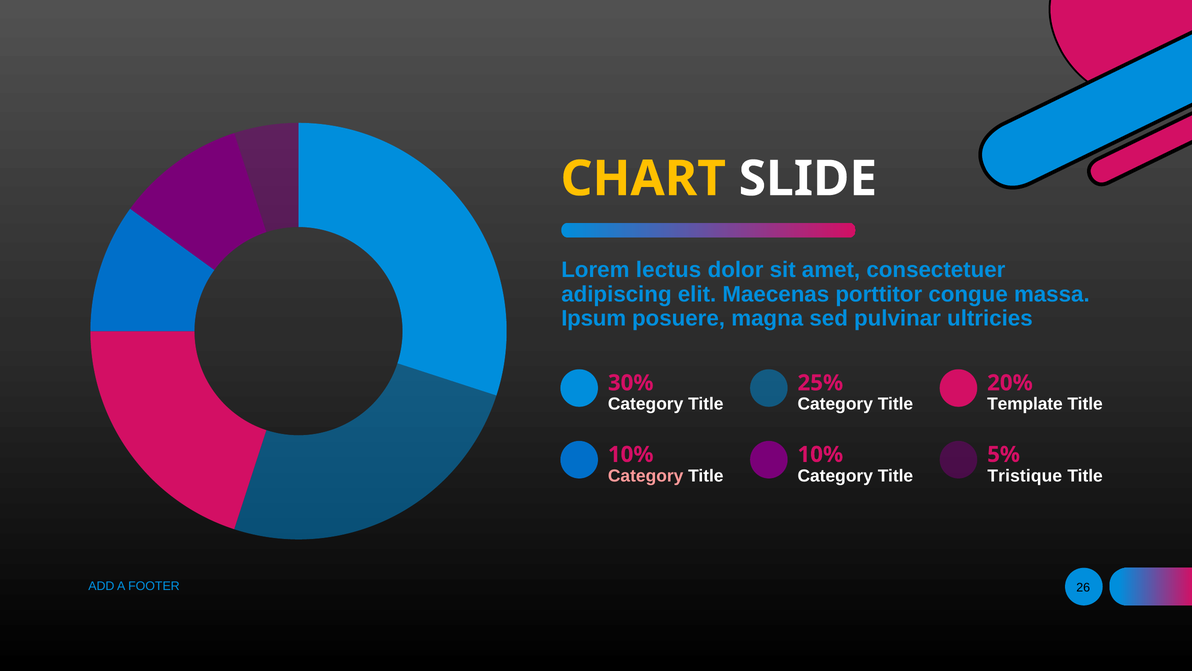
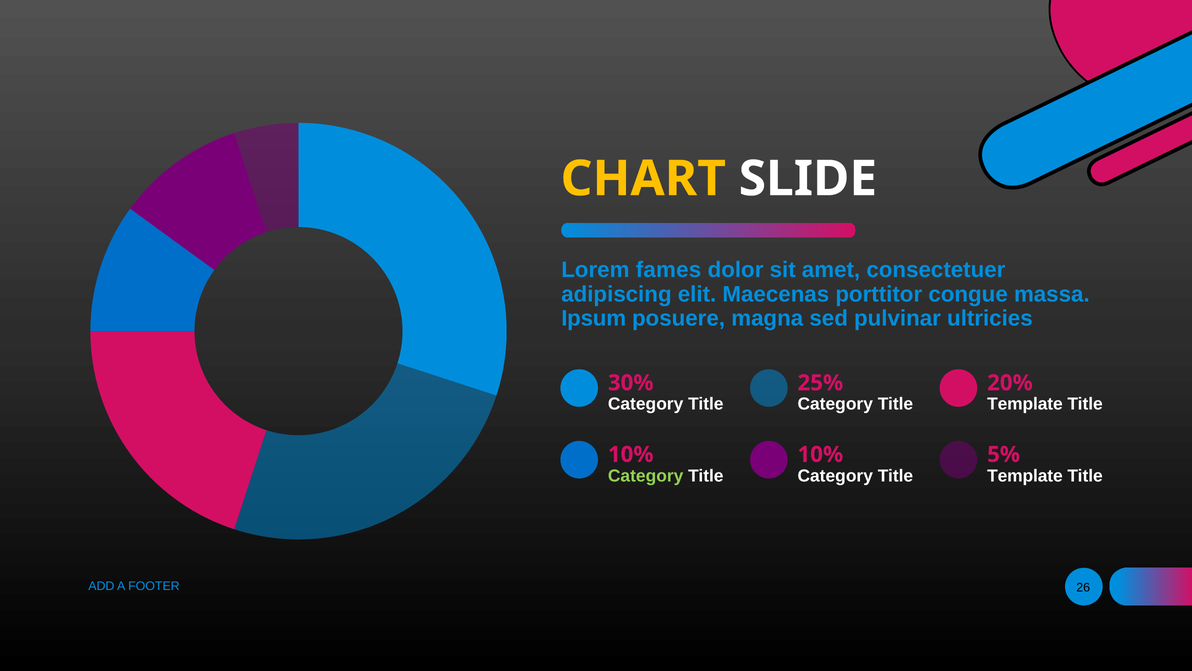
lectus: lectus -> fames (669, 270)
Category colour: pink -> light green (646, 476)
Tristique: Tristique -> Template (1025, 476)
